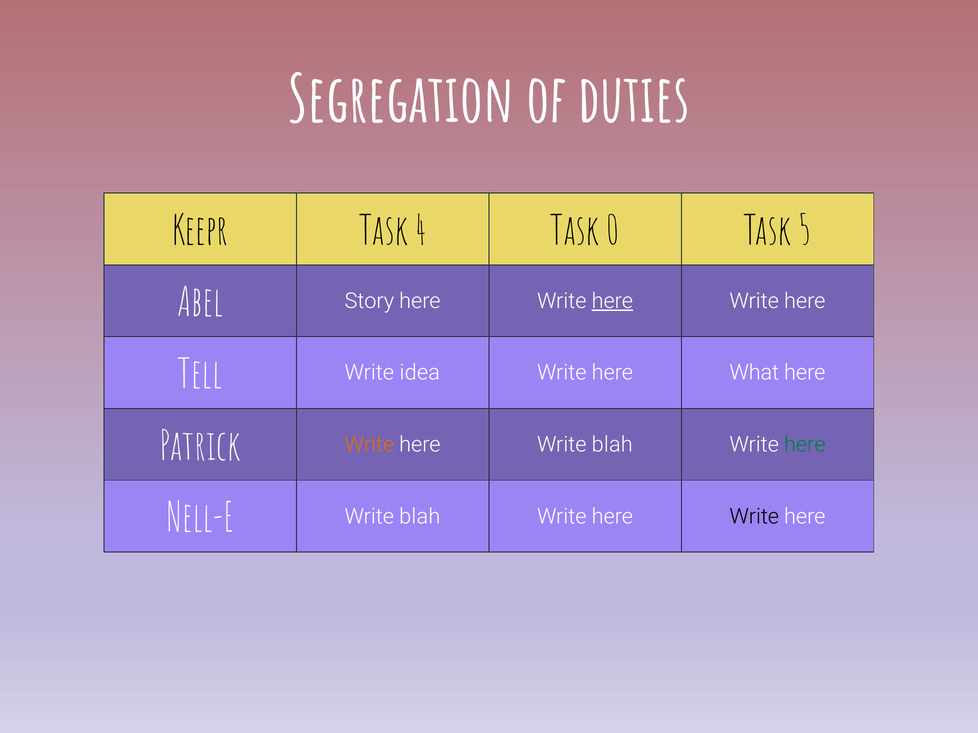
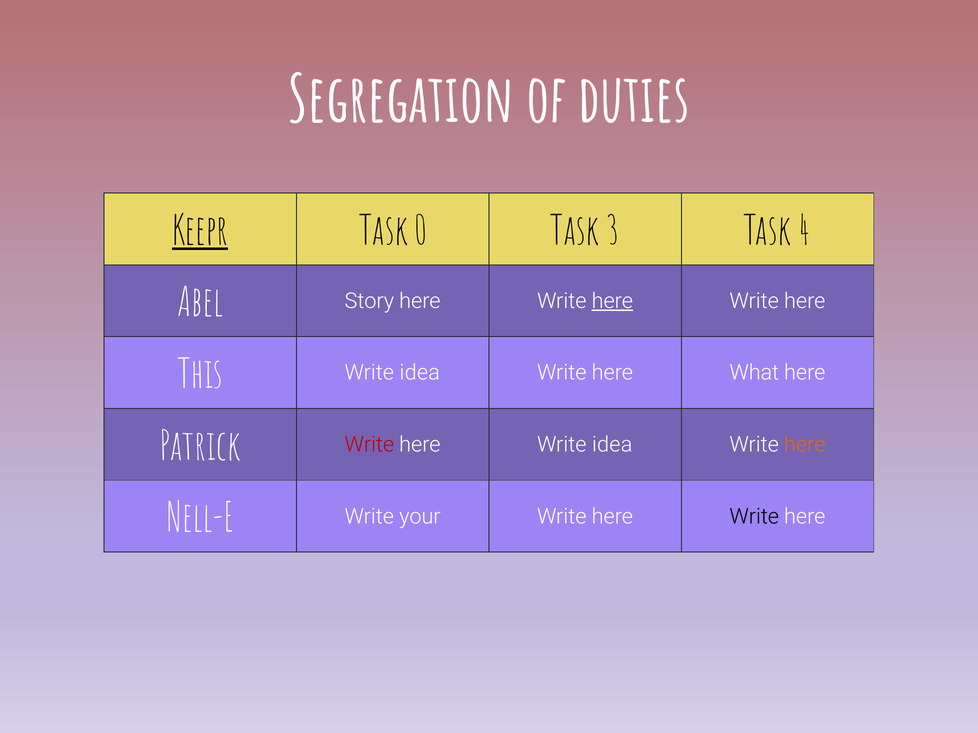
Keepr underline: none -> present (200, 231)
4: 4 -> 0 (421, 231)
0: 0 -> 3 (613, 231)
5: 5 -> 4 (805, 231)
Tell: Tell -> This (200, 375)
Write colour: orange -> red (369, 445)
here Write blah: blah -> idea (612, 445)
here colour: green -> orange (805, 445)
Nell-E Write blah: blah -> your (420, 517)
